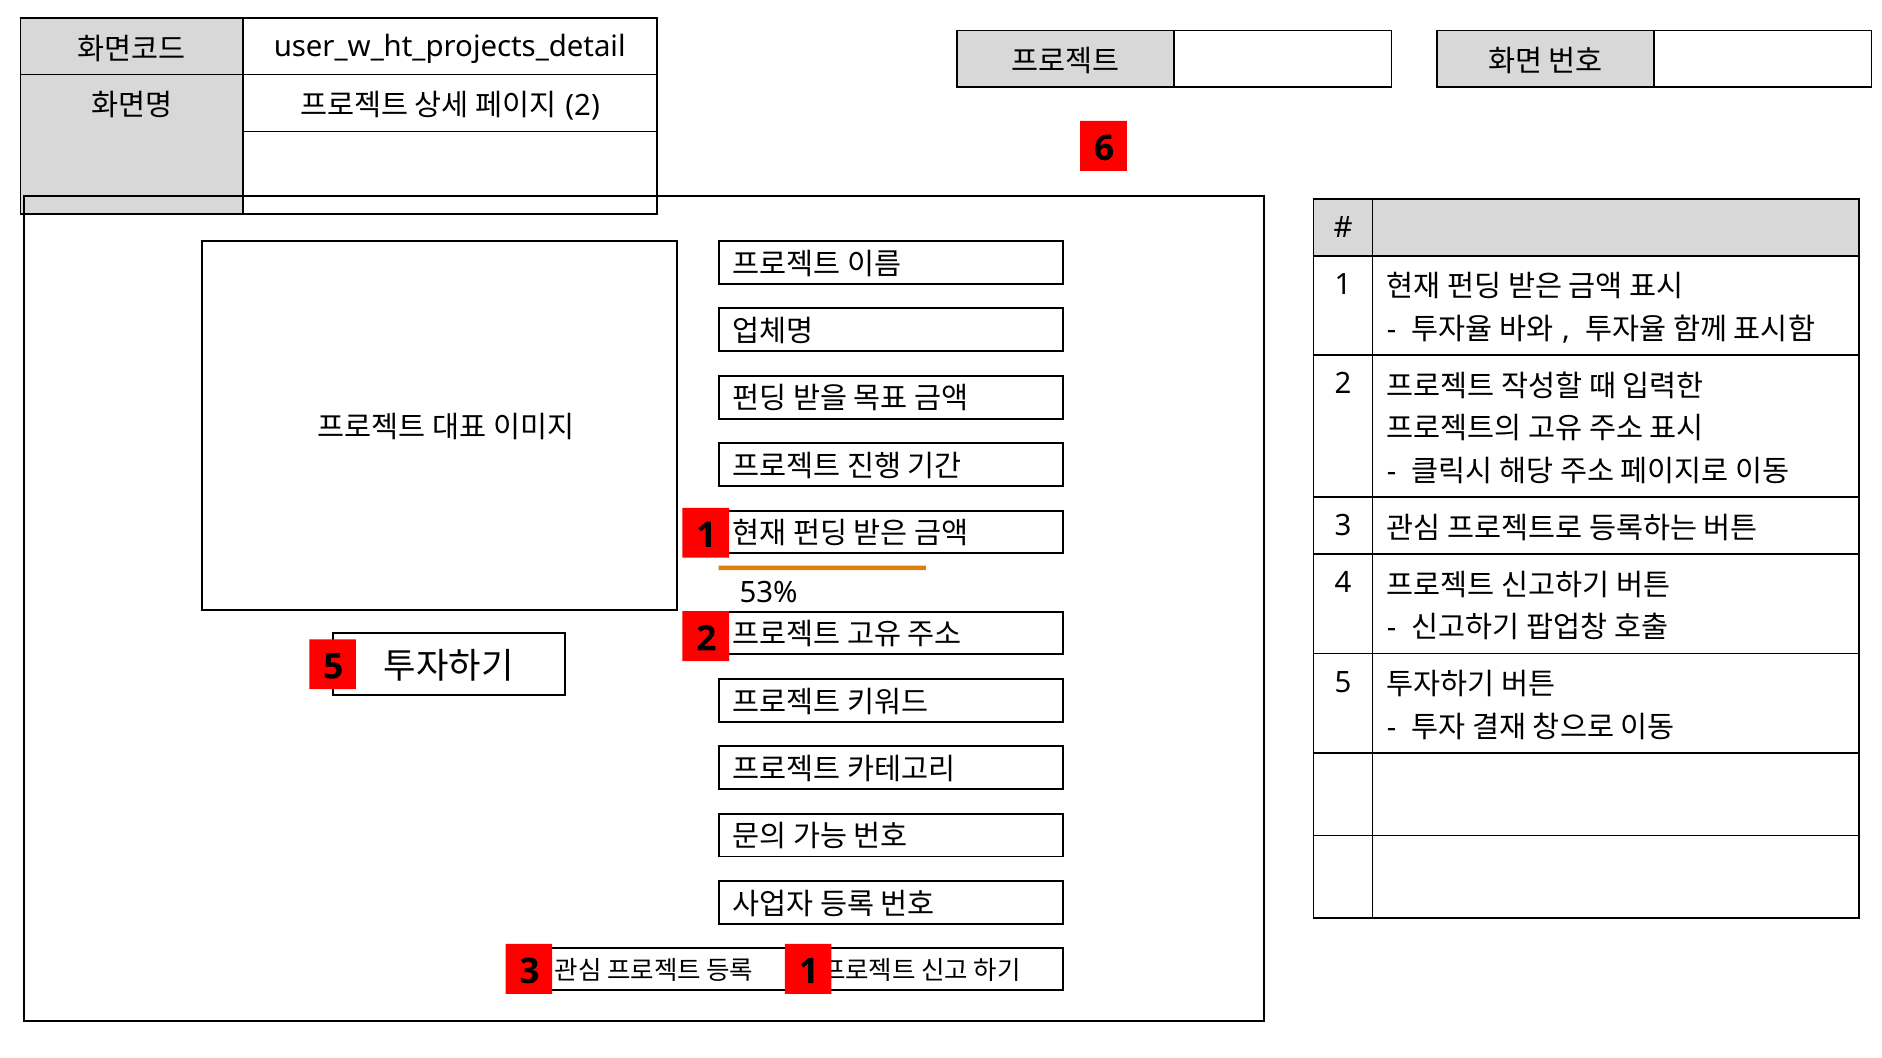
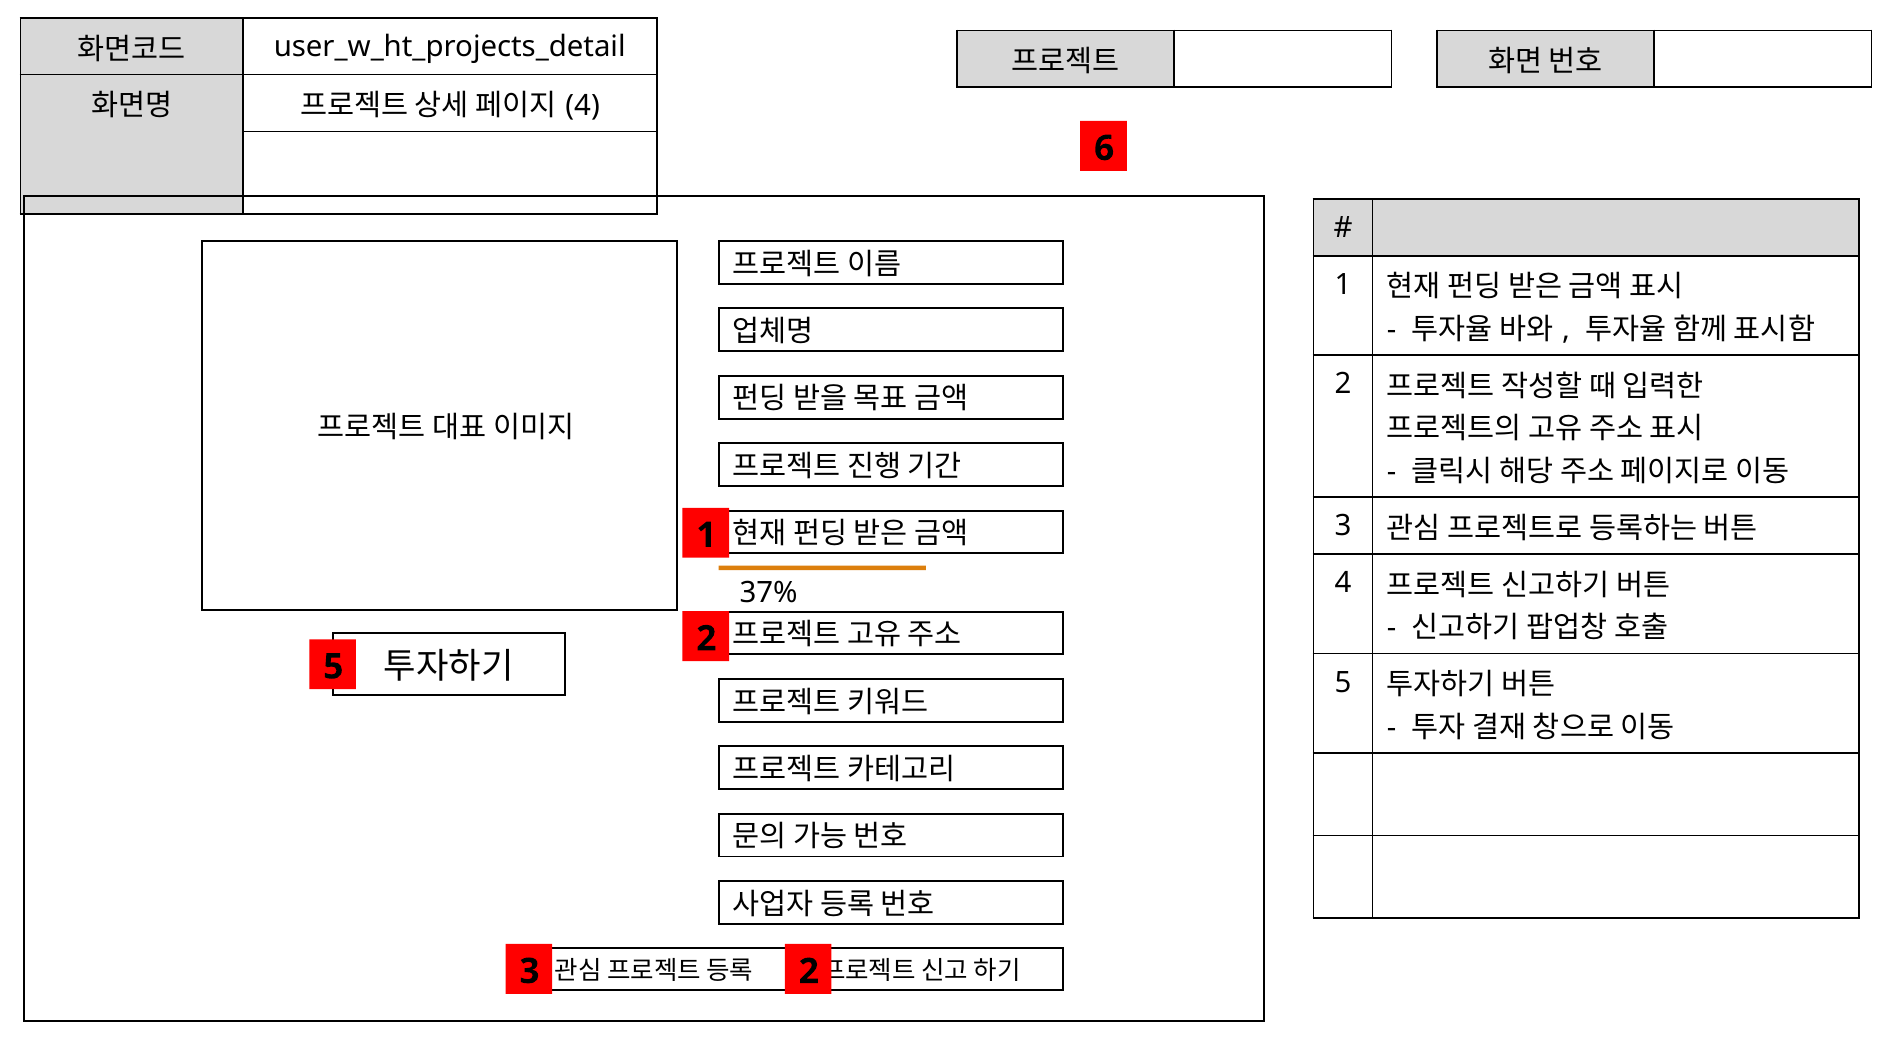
2: 2 -> 4 (583, 106)
53%: 53% -> 37% (769, 593)
3 1: 1 -> 2 (809, 972)
